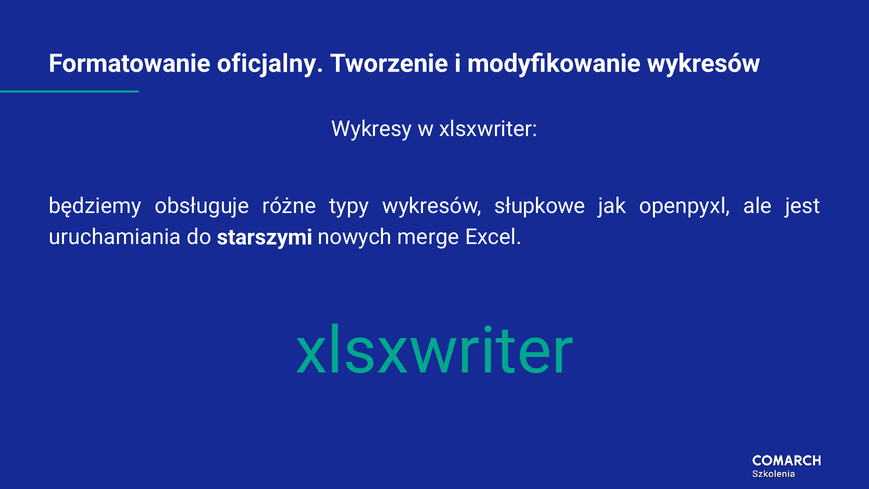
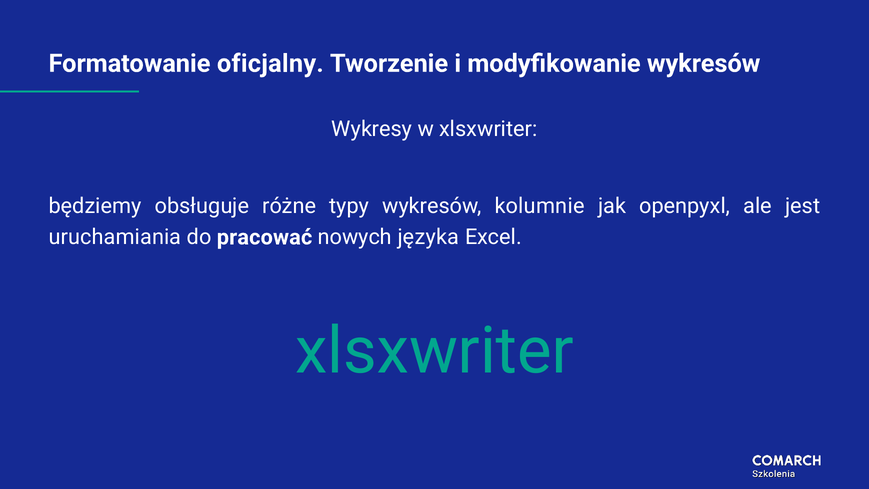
słupkowe: słupkowe -> kolumnie (540, 206)
starszymi: starszymi -> pracować (265, 237)
merge: merge -> języka (428, 237)
